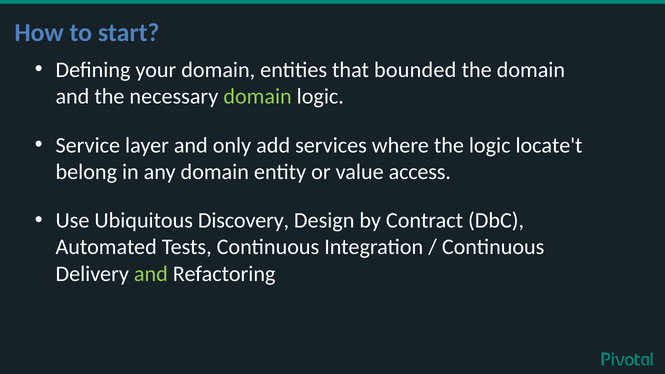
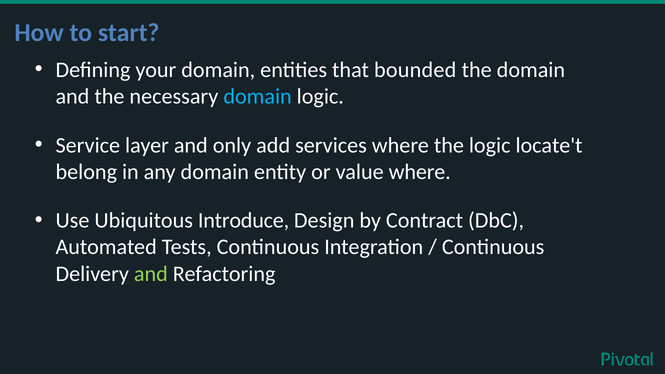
domain colour: light green -> light blue (258, 96)
value access: access -> where (420, 172)
Discovery: Discovery -> Introduce (244, 221)
